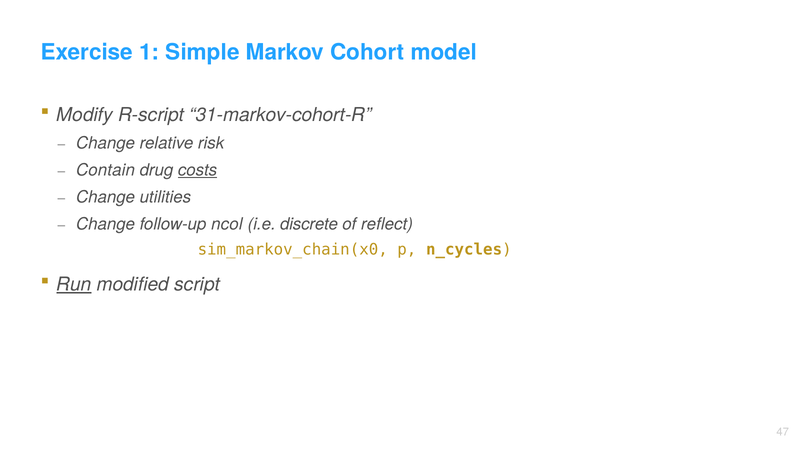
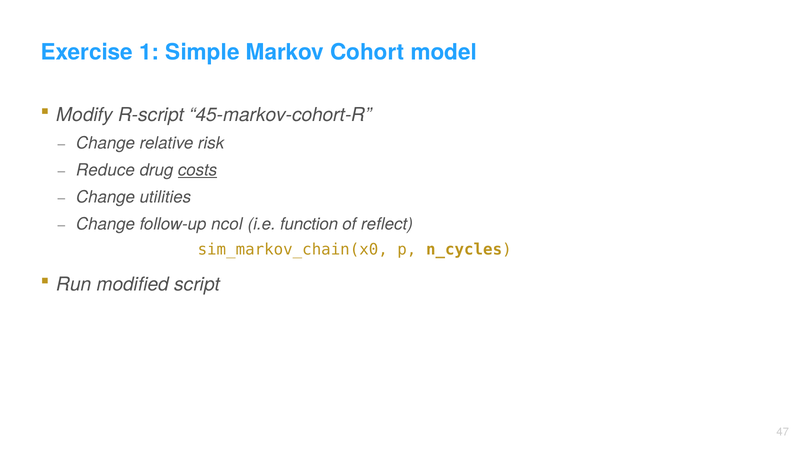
31-markov-cohort-R: 31-markov-cohort-R -> 45-markov-cohort-R (280, 115)
Contain: Contain -> Reduce (105, 170)
discrete: discrete -> function (309, 224)
Run underline: present -> none (74, 285)
